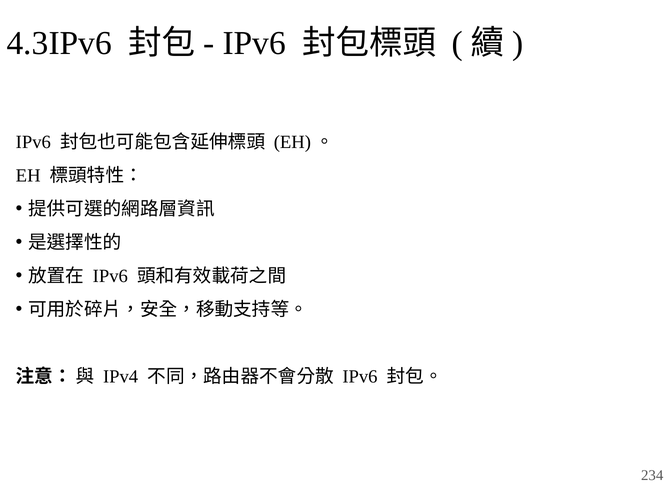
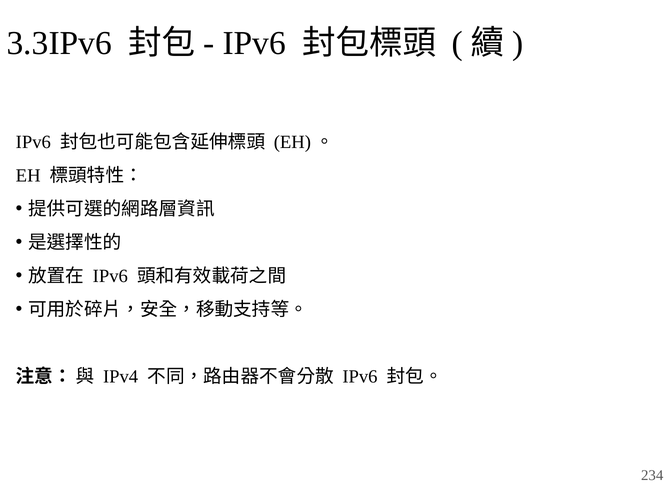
4.3IPv6: 4.3IPv6 -> 3.3IPv6 (59, 43)
